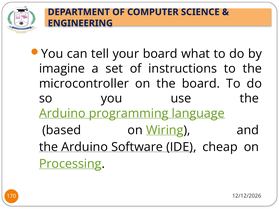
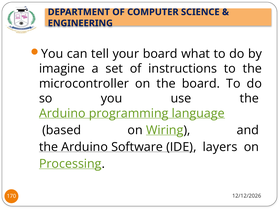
cheap: cheap -> layers (220, 147)
